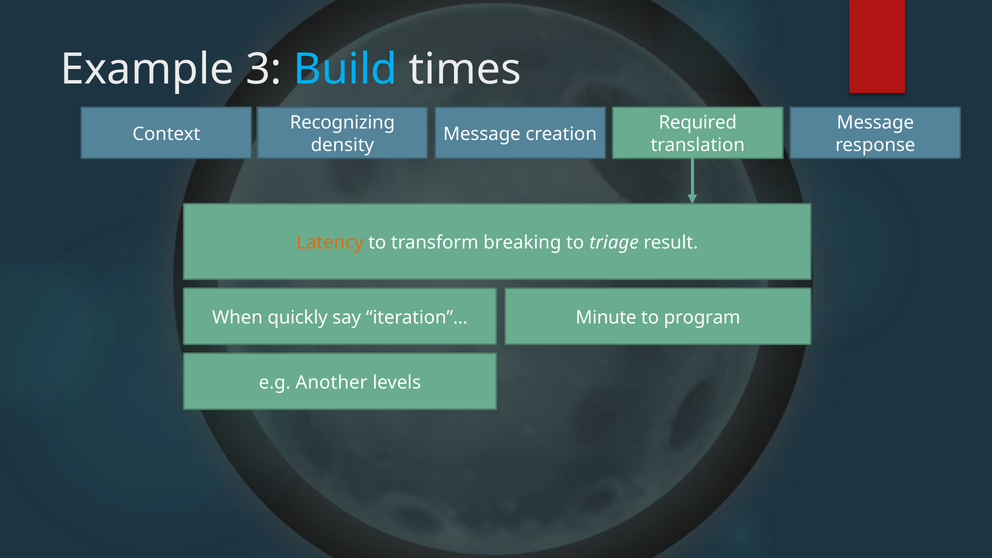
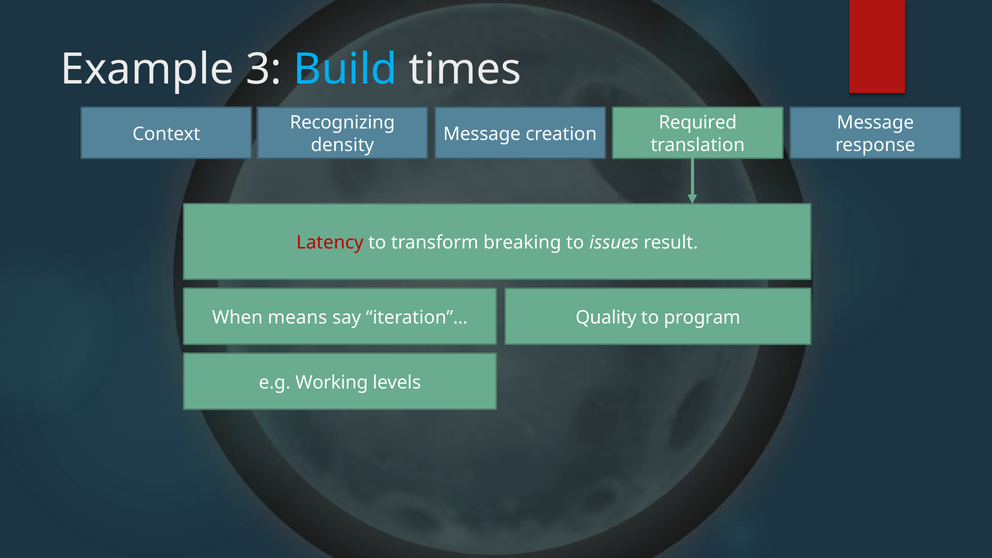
Latency colour: orange -> red (330, 243)
triage: triage -> issues (614, 243)
quickly: quickly -> means (297, 317)
Minute: Minute -> Quality (606, 317)
Another: Another -> Working (332, 382)
